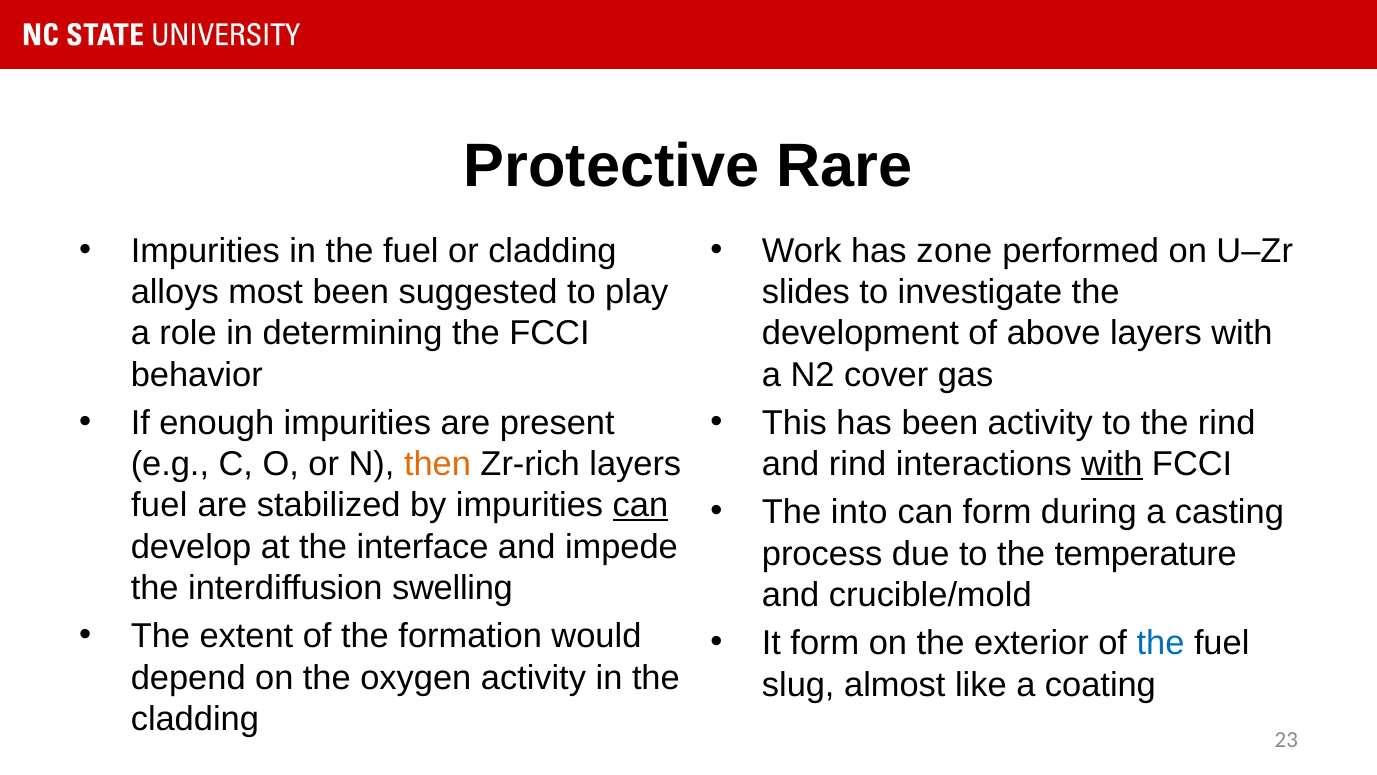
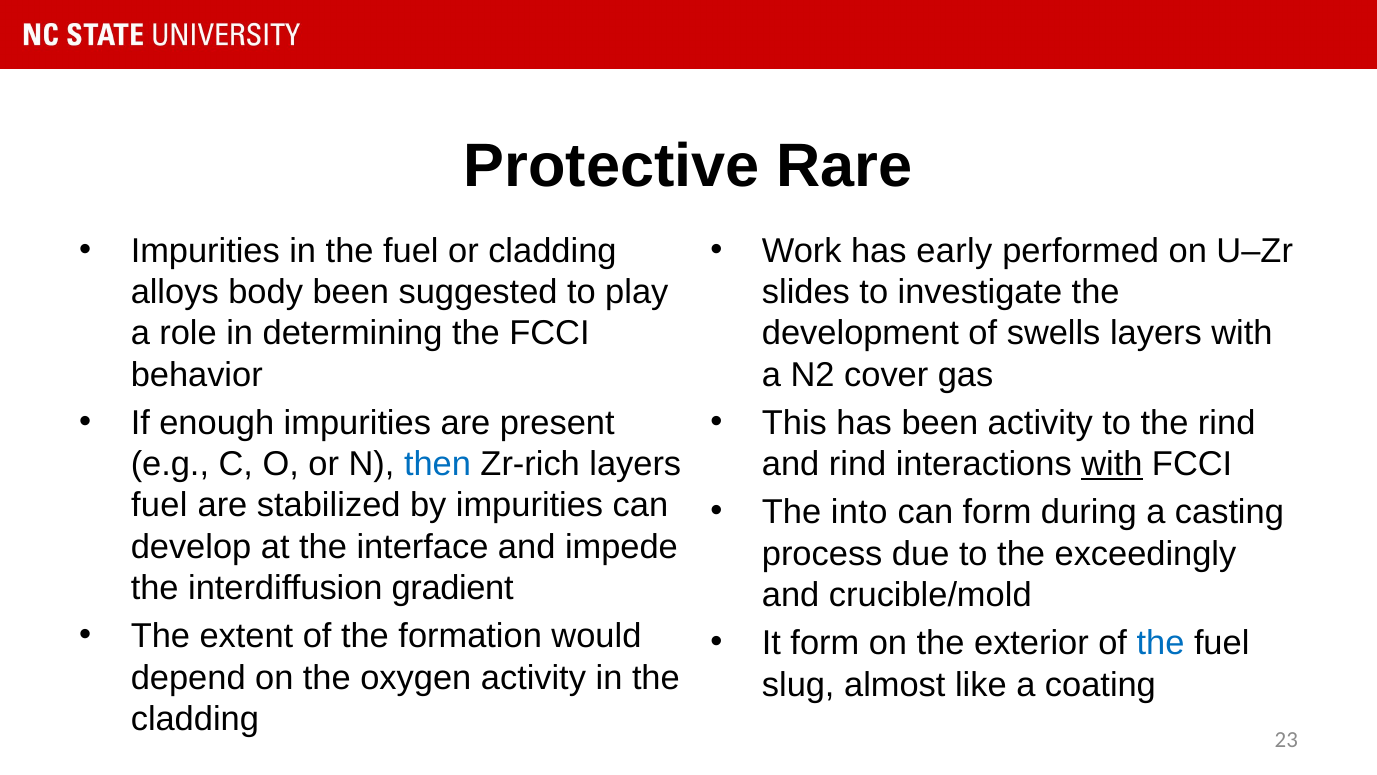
zone: zone -> early (954, 251)
most: most -> body (266, 292)
above: above -> swells (1054, 333)
then colour: orange -> blue (438, 464)
can underline: present -> none (640, 505)
temperature: temperature -> exceedingly (1145, 553)
swelling: swelling -> gradient (453, 588)
